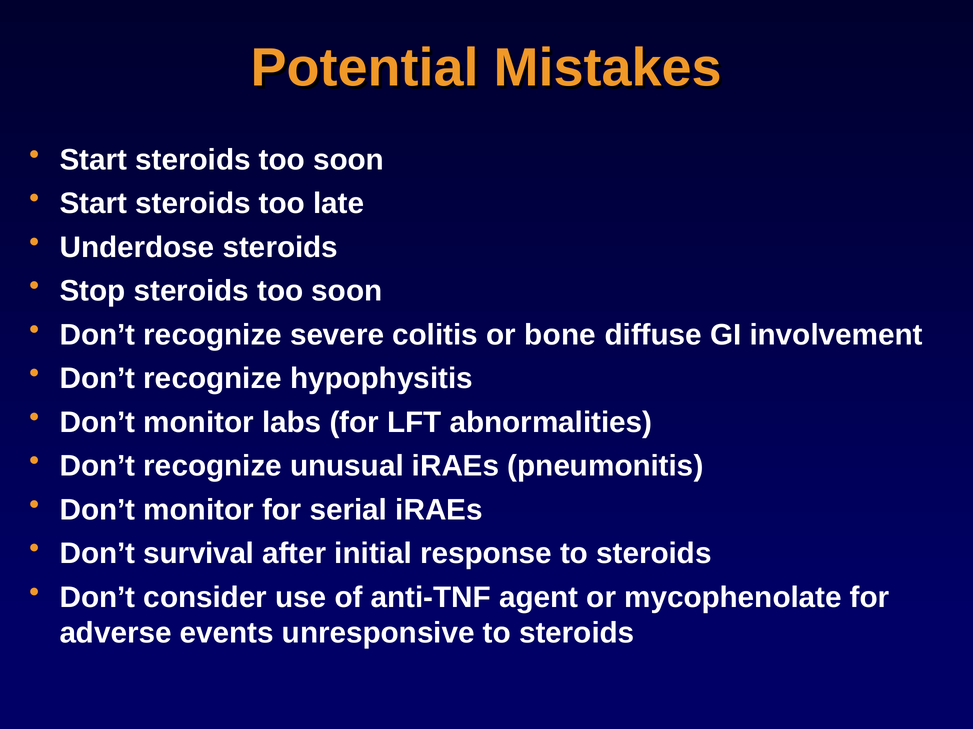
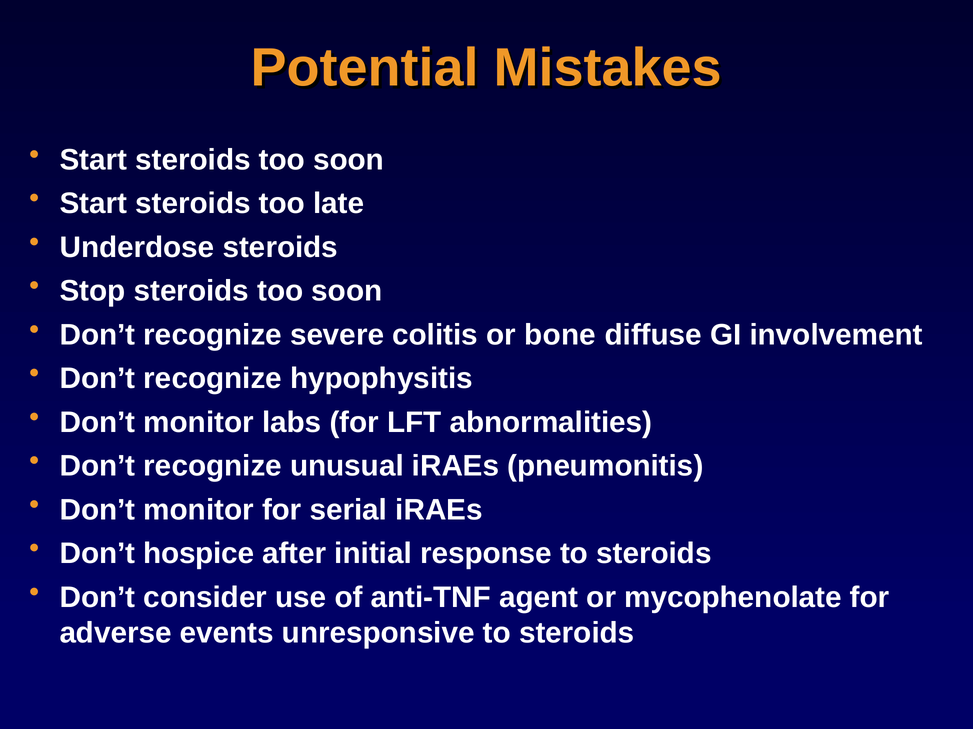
survival: survival -> hospice (199, 554)
